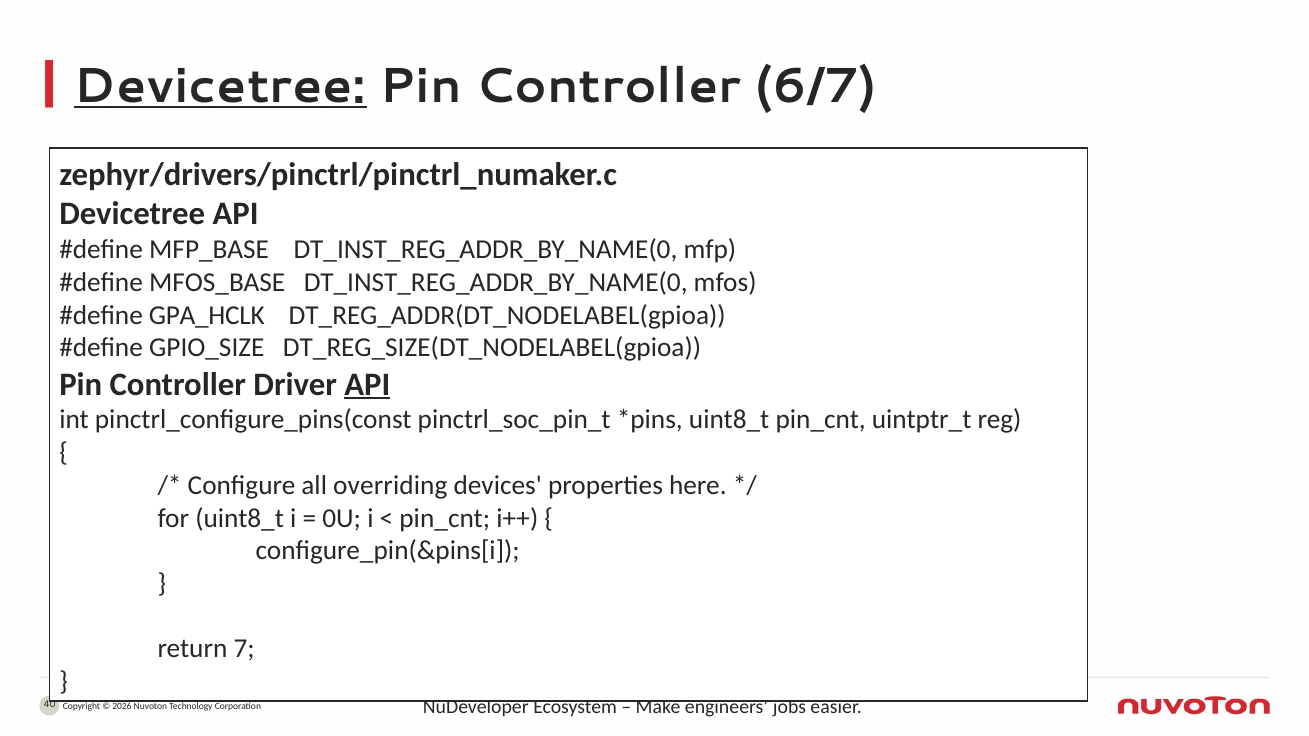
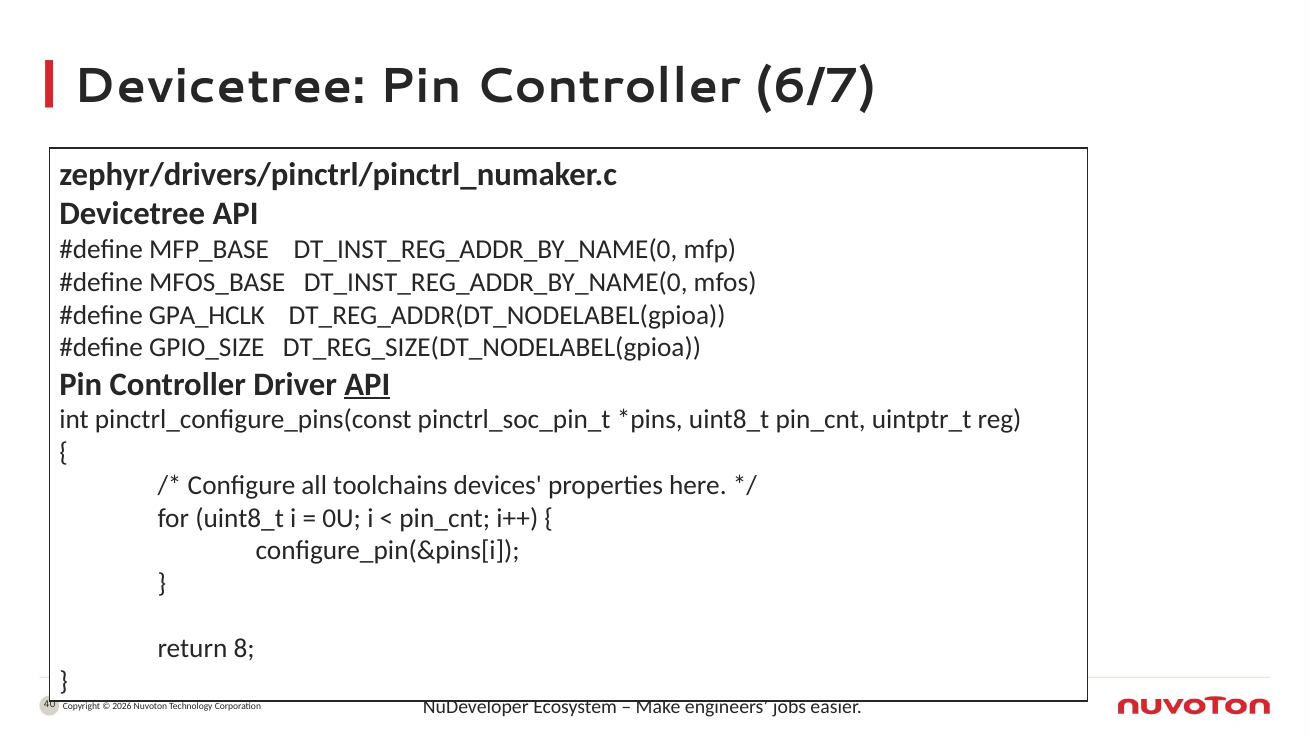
Devicetree underline: present -> none (220, 86)
overriding: overriding -> toolchains (390, 486)
7: 7 -> 8 (244, 649)
